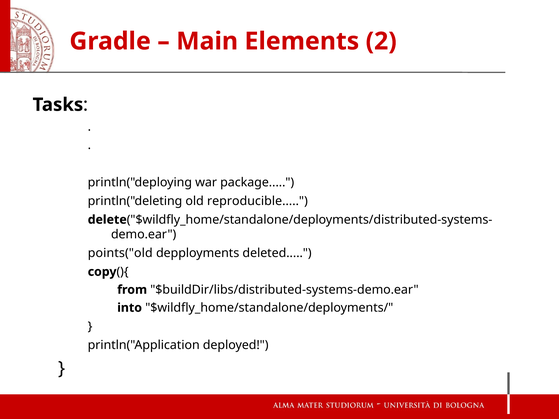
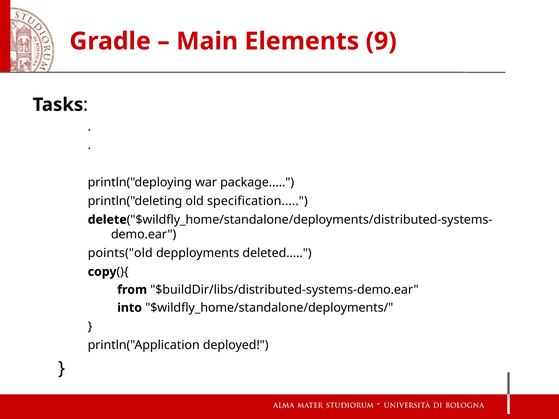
2: 2 -> 9 (381, 41)
reproducible: reproducible -> specification (257, 201)
